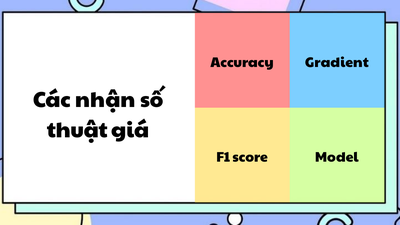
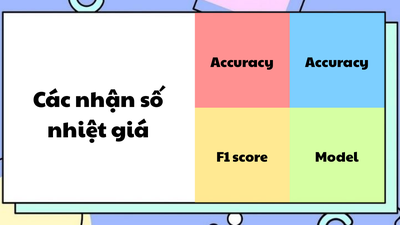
Gradient: Gradient -> Accuracy (337, 63)
thuật: thuật -> nhiệt (77, 130)
